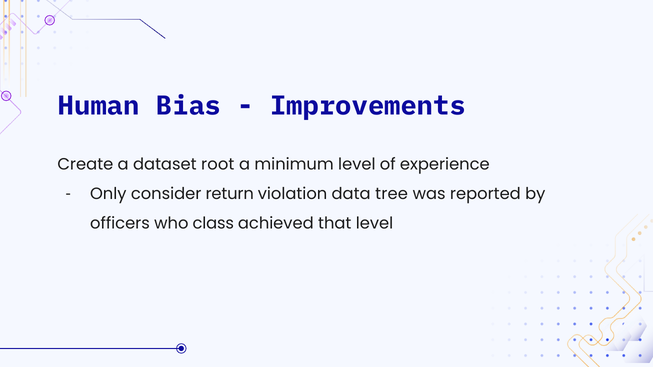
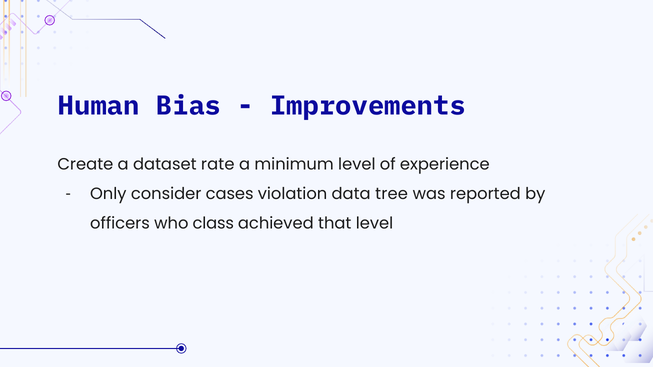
root: root -> rate (218, 165)
return: return -> cases (230, 194)
